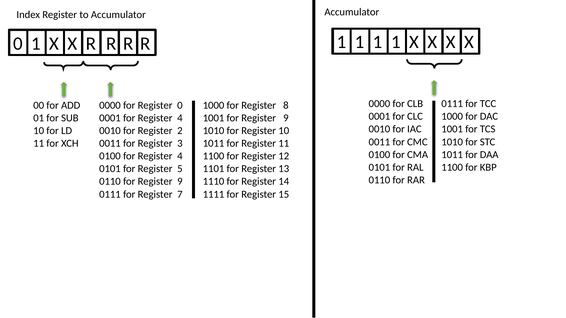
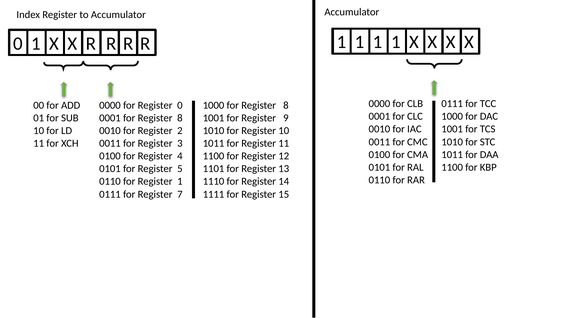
0001 for Register 4: 4 -> 8 (180, 118)
0110 for Register 9: 9 -> 1 (180, 182)
